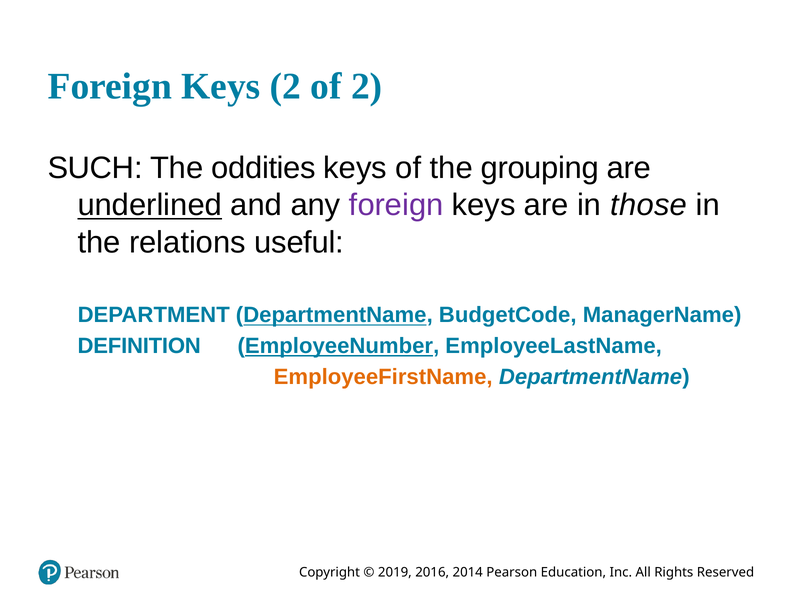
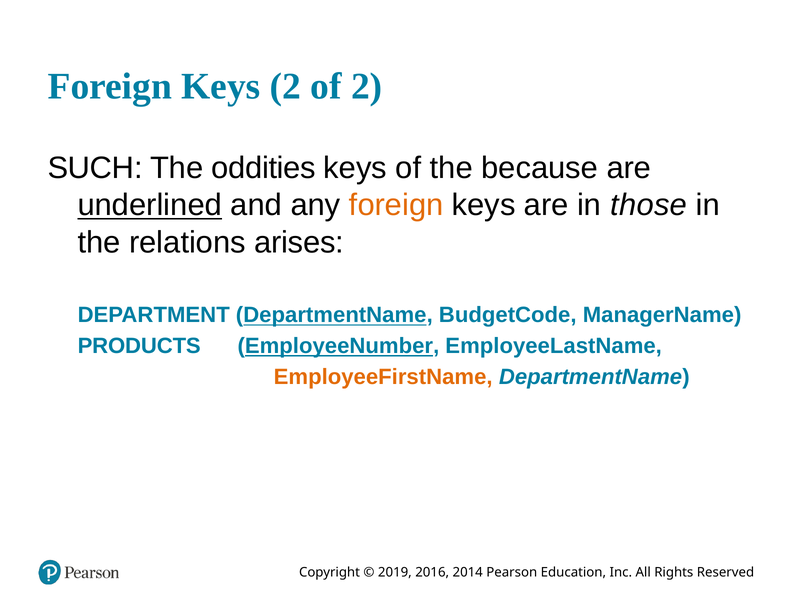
grouping: grouping -> because (540, 168)
foreign colour: purple -> orange (396, 205)
useful: useful -> arises (299, 242)
DEFINITION: DEFINITION -> PRODUCTS (139, 346)
